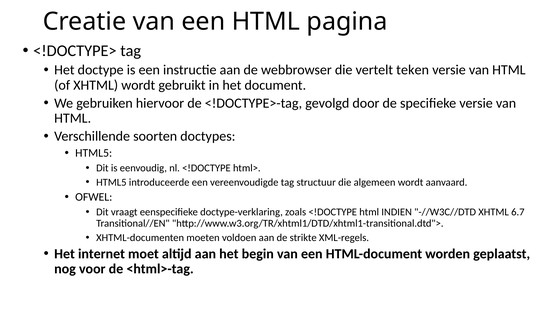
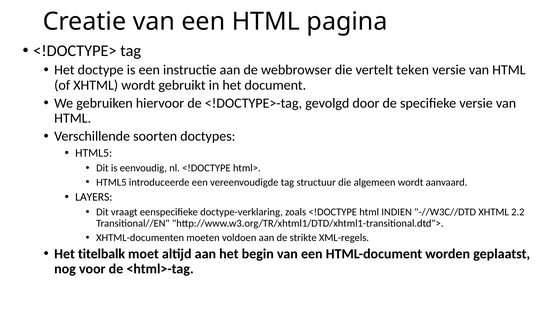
OFWEL: OFWEL -> LAYERS (94, 197)
6.7: 6.7 -> 2.2 (518, 212)
internet: internet -> titelbalk (102, 254)
